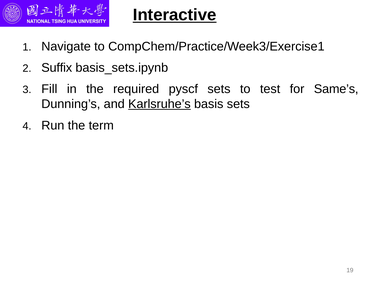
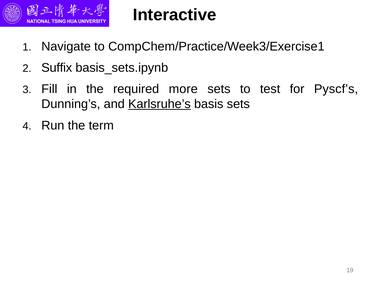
Interactive underline: present -> none (175, 15)
pyscf: pyscf -> more (183, 89)
Same’s: Same’s -> Pyscf’s (336, 89)
